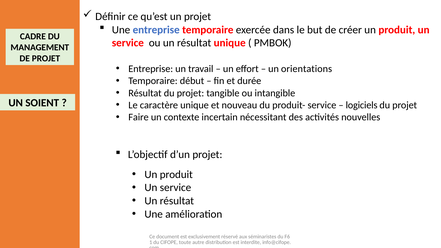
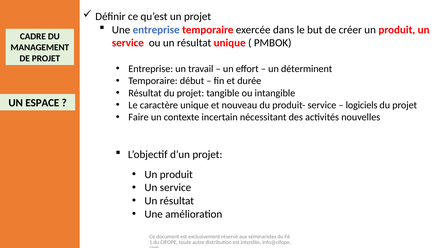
orientations: orientations -> déterminent (307, 69)
SOIENT: SOIENT -> ESPACE (42, 103)
